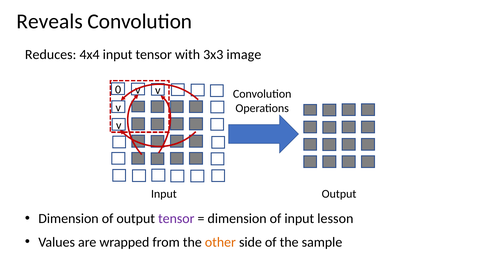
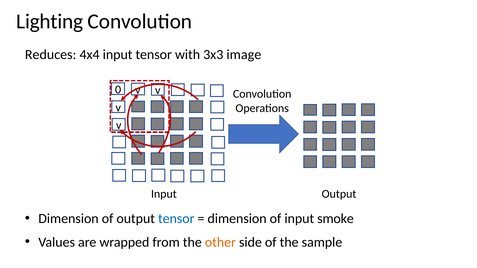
Reveals: Reveals -> Lighting (50, 21)
tensor colour: purple -> blue (176, 219)
lesson: lesson -> smoke (335, 219)
